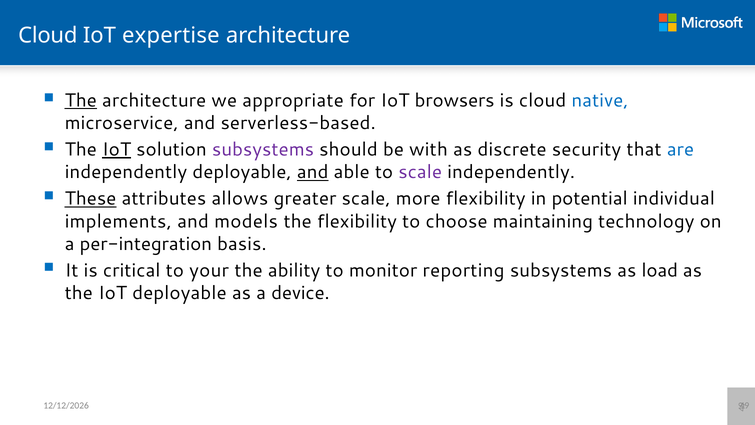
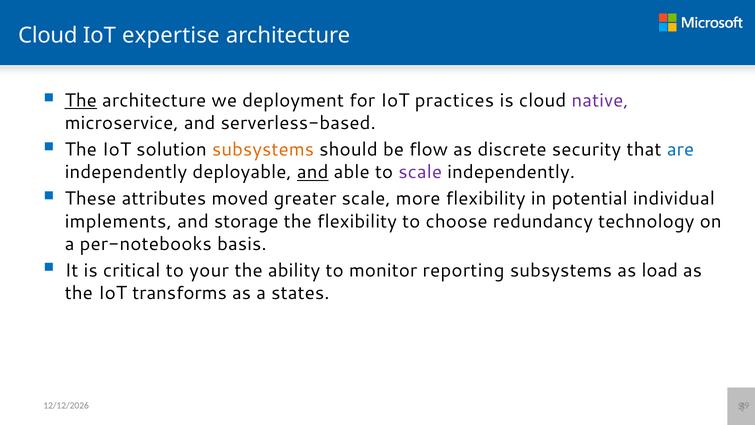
appropriate: appropriate -> deployment (293, 100)
browsers: browsers -> practices (454, 100)
native colour: blue -> purple (600, 100)
IoT underline: present -> none (117, 149)
subsystems colour: purple -> orange (263, 149)
with: with -> flow (429, 149)
These underline: present -> none (91, 199)
allows: allows -> moved (240, 199)
models: models -> storage (246, 221)
maintaining: maintaining -> redundancy (543, 221)
per-integration: per-integration -> per-notebooks (146, 244)
IoT deployable: deployable -> transforms (180, 293)
device: device -> states (300, 293)
